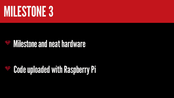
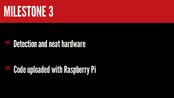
Milestone: Milestone -> Detection (25, 44)
